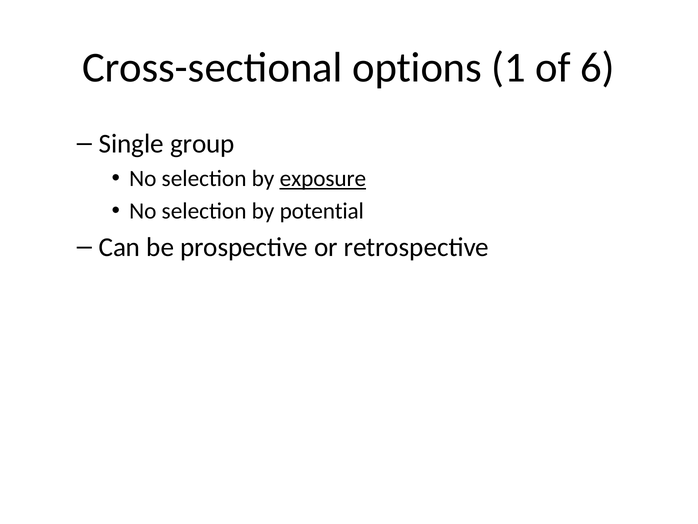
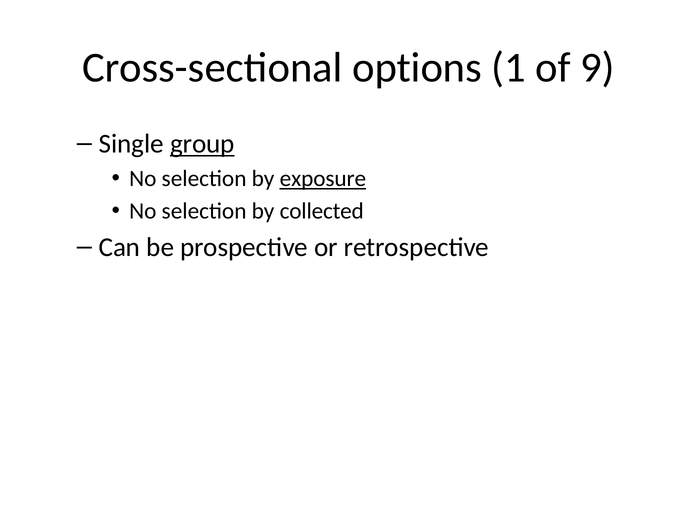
6: 6 -> 9 (598, 68)
group underline: none -> present (202, 144)
potential: potential -> collected (322, 211)
